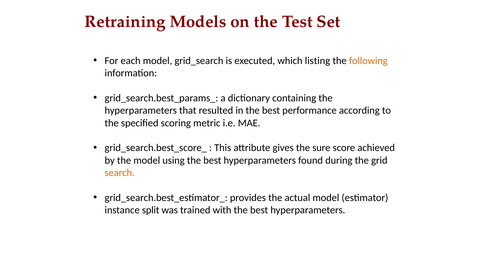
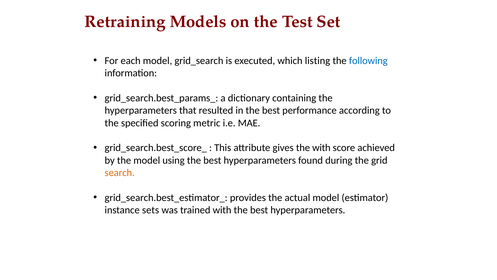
following colour: orange -> blue (368, 61)
the sure: sure -> with (321, 148)
split: split -> sets (151, 210)
